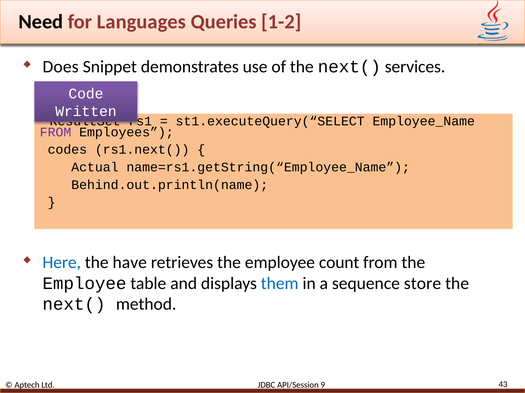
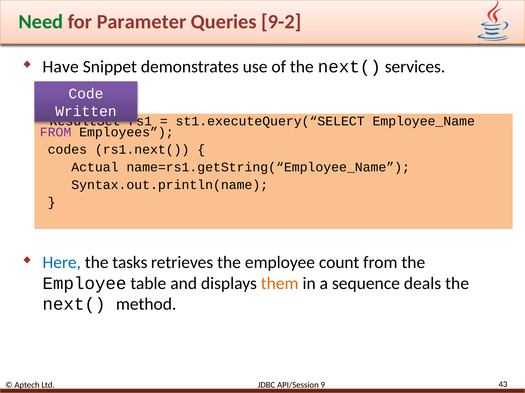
Need colour: black -> green (41, 22)
Languages: Languages -> Parameter (142, 22)
1-2: 1-2 -> 9-2 (281, 22)
Does: Does -> Have (61, 67)
Behind.out.println(name: Behind.out.println(name -> Syntax.out.println(name (170, 185)
have: have -> tasks (130, 263)
them colour: blue -> orange (280, 284)
store: store -> deals (423, 284)
